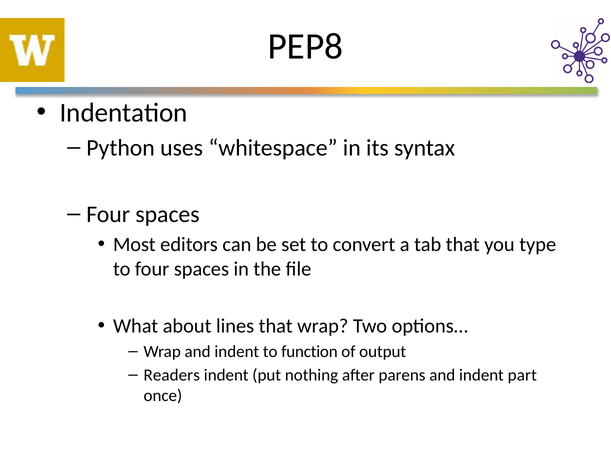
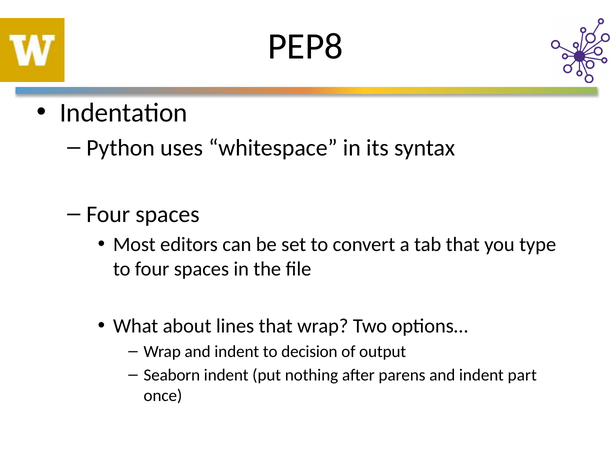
function: function -> decision (309, 352)
Readers: Readers -> Seaborn (172, 376)
